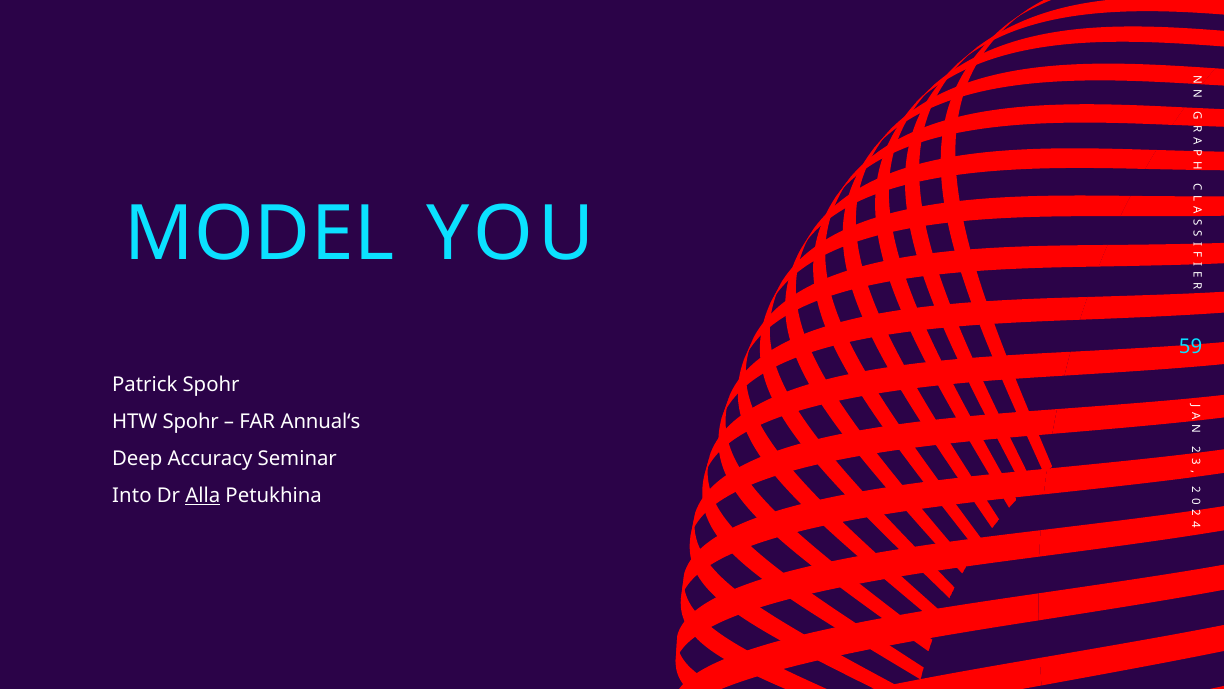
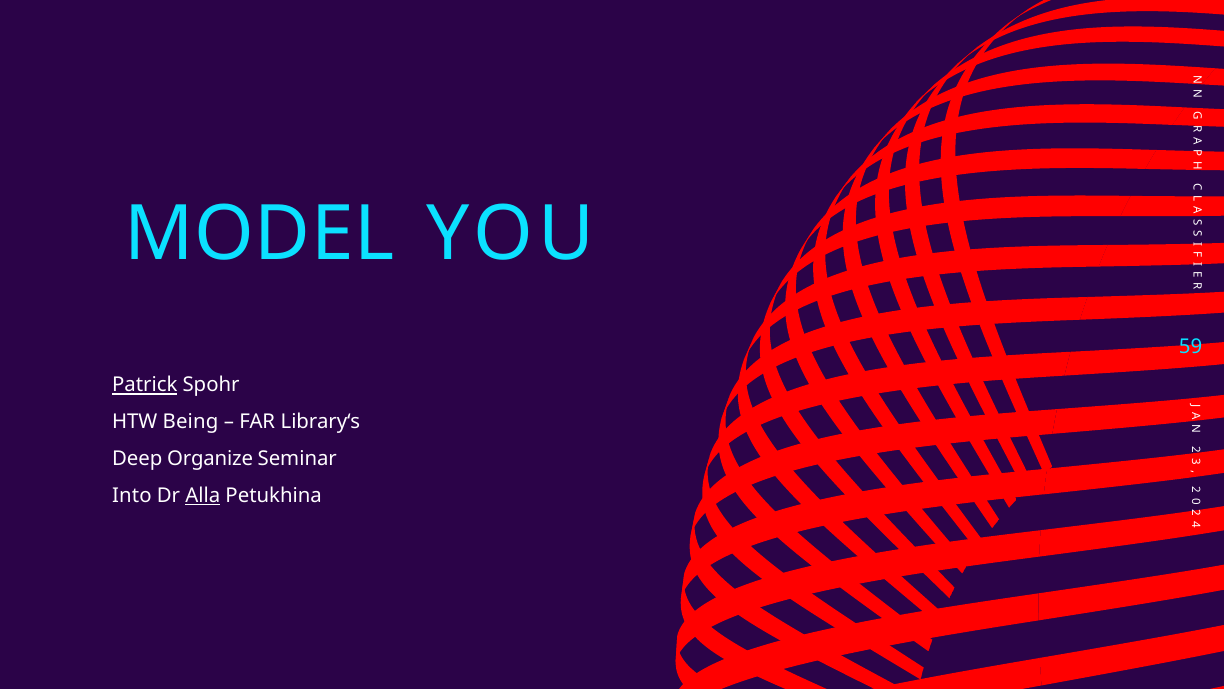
Patrick underline: none -> present (145, 385)
HTW Spohr: Spohr -> Being (191, 422)
Annual‘s: Annual‘s -> Library‘s (320, 422)
Accuracy: Accuracy -> Organize (210, 458)
